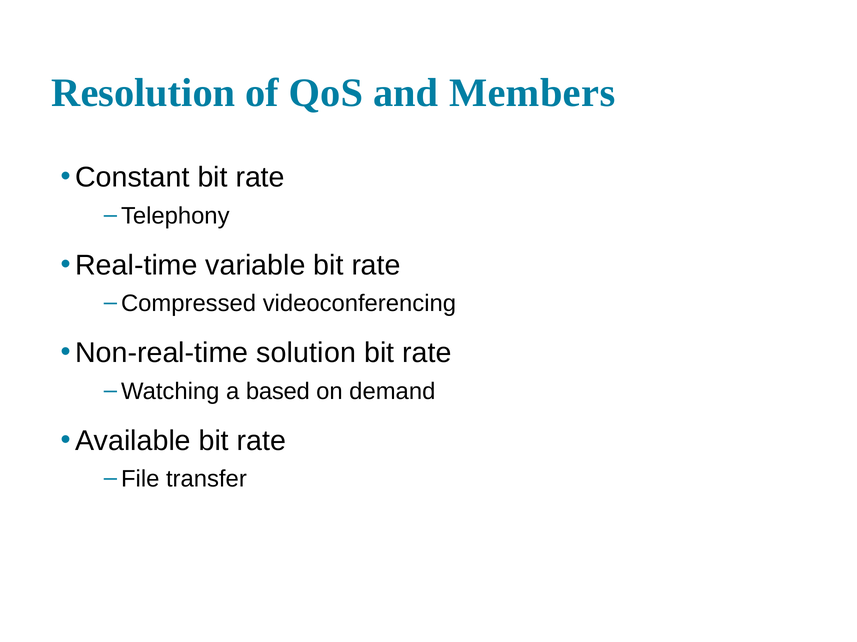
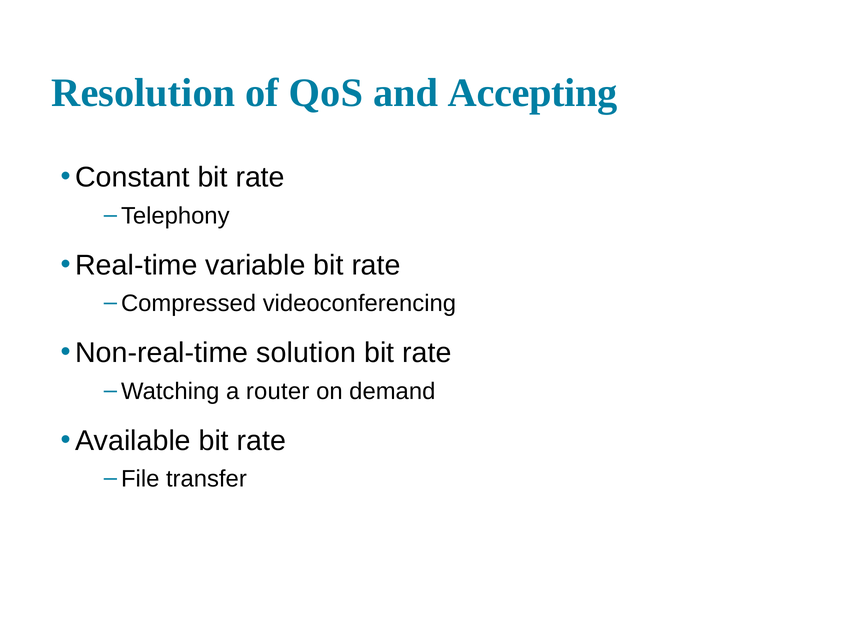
Members: Members -> Accepting (533, 93)
based: based -> router (278, 392)
